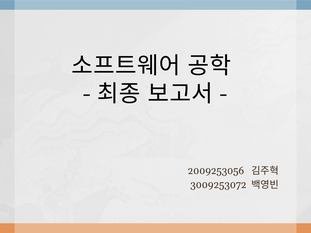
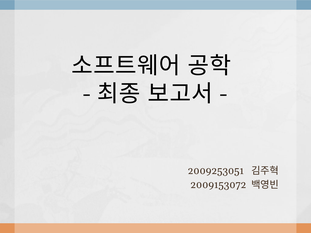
2009253056: 2009253056 -> 2009253051 (216, 171)
3009253072: 3009253072 -> 2009153072 (218, 185)
